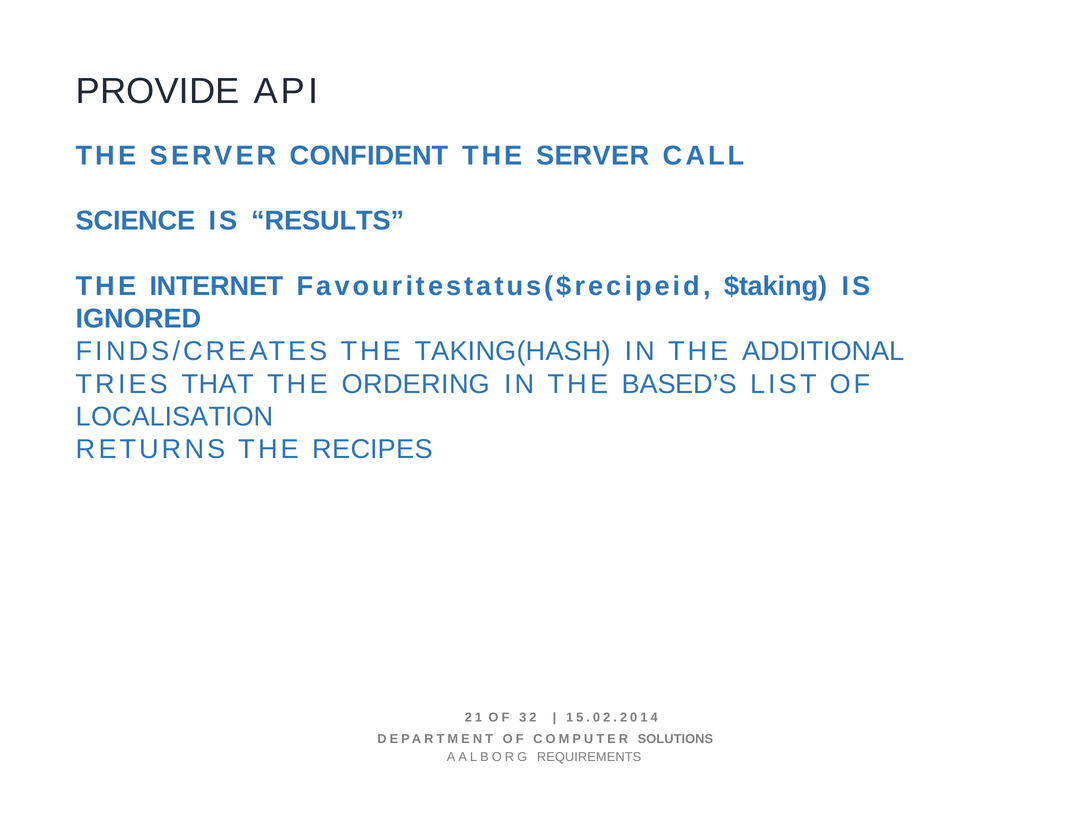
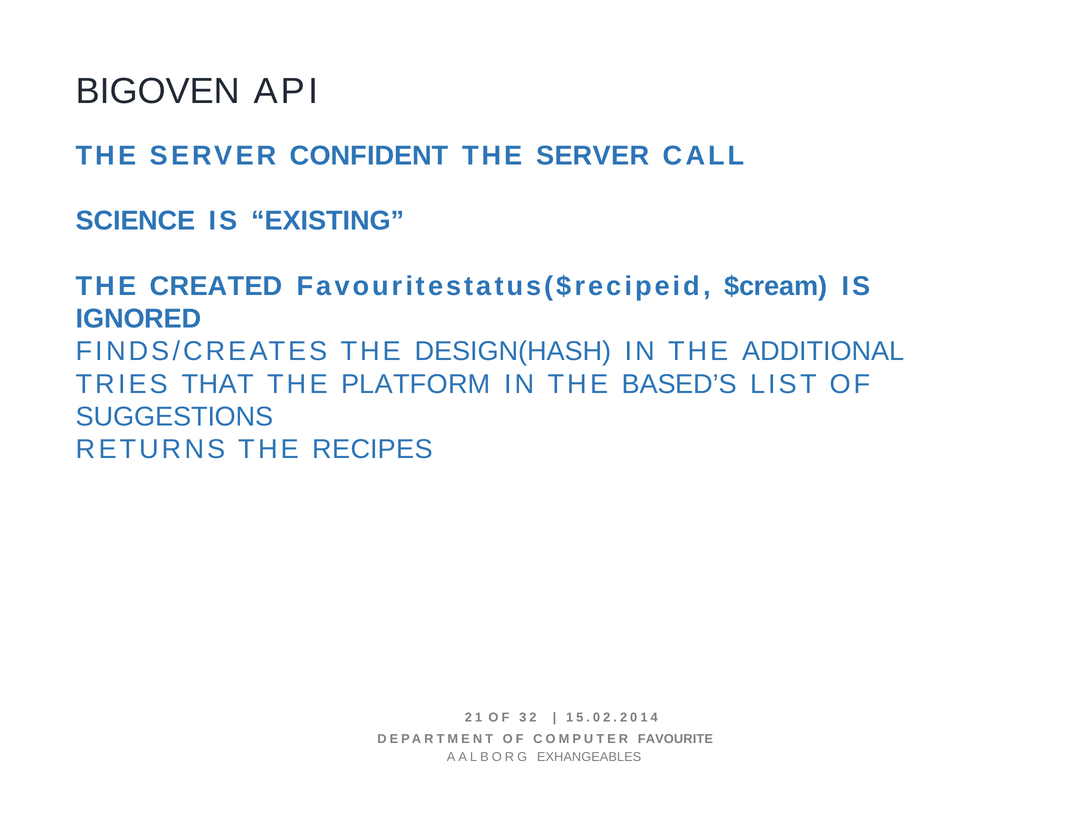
PROVIDE: PROVIDE -> BIGOVEN (158, 91)
RESULTS: RESULTS -> EXISTING (328, 221)
INTERNET: INTERNET -> CREATED (216, 286)
$taking: $taking -> $cream (776, 286)
TAKING(HASH: TAKING(HASH -> DESIGN(HASH (513, 351)
ORDERING: ORDERING -> PLATFORM (416, 384)
LOCALISATION: LOCALISATION -> SUGGESTIONS (175, 417)
SOLUTIONS: SOLUTIONS -> FAVOURITE (675, 739)
REQUIREMENTS: REQUIREMENTS -> EXHANGEABLES (589, 757)
